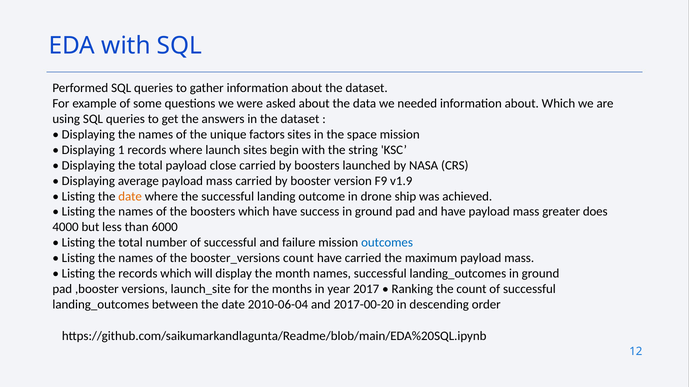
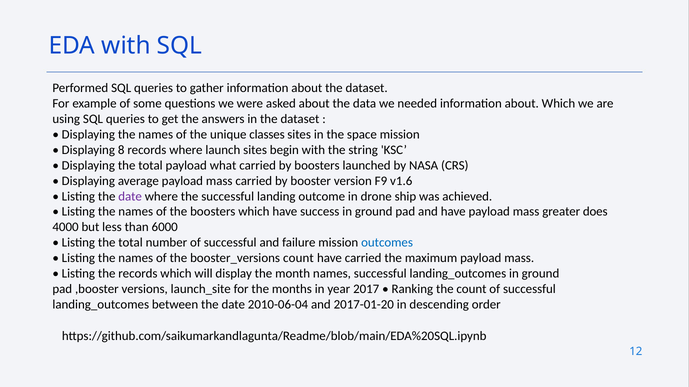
factors: factors -> classes (267, 135)
1: 1 -> 8 (121, 150)
close: close -> what (223, 166)
v1.9: v1.9 -> v1.6 (401, 181)
date colour: orange -> purple (130, 197)
2017-00-20: 2017-00-20 -> 2017-01-20 (364, 305)
